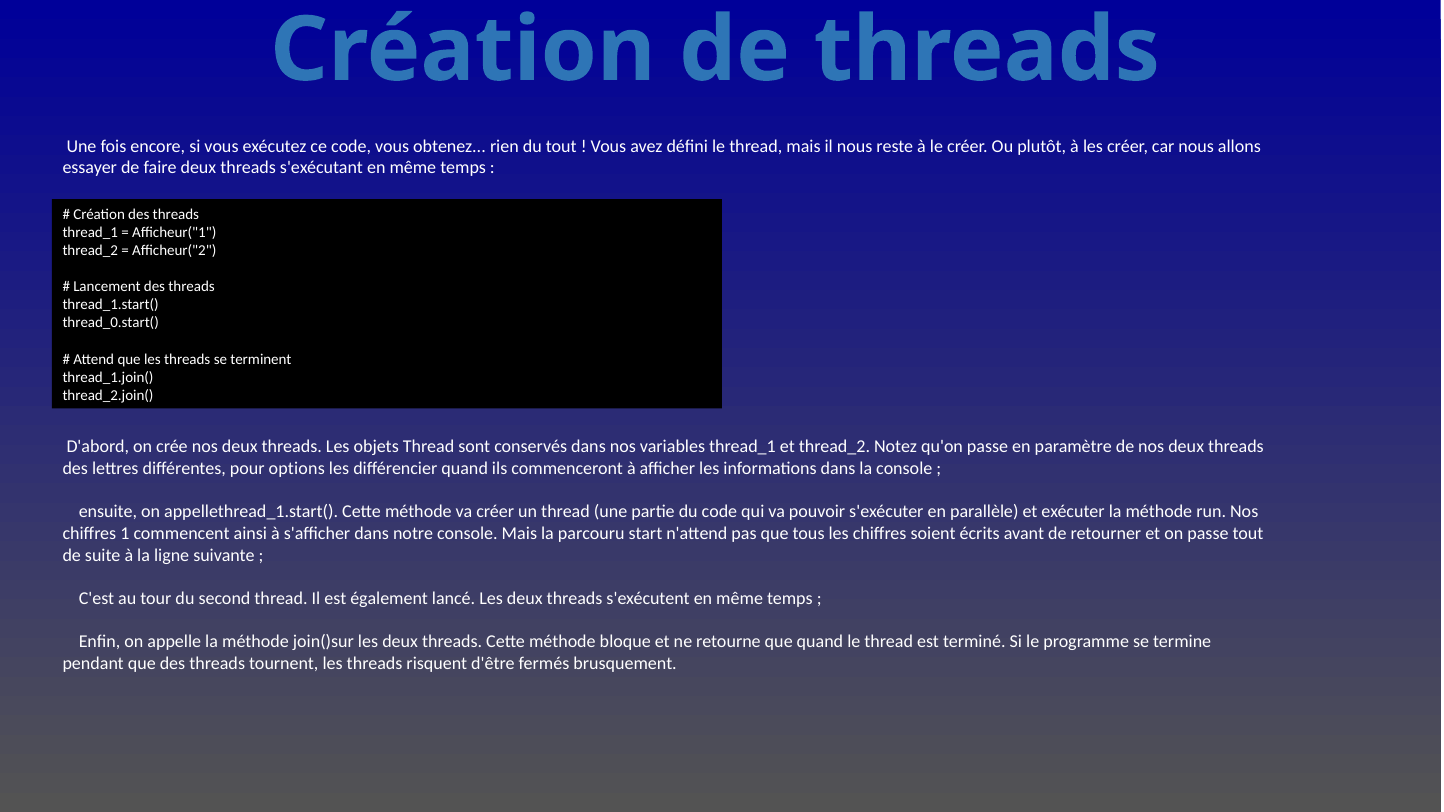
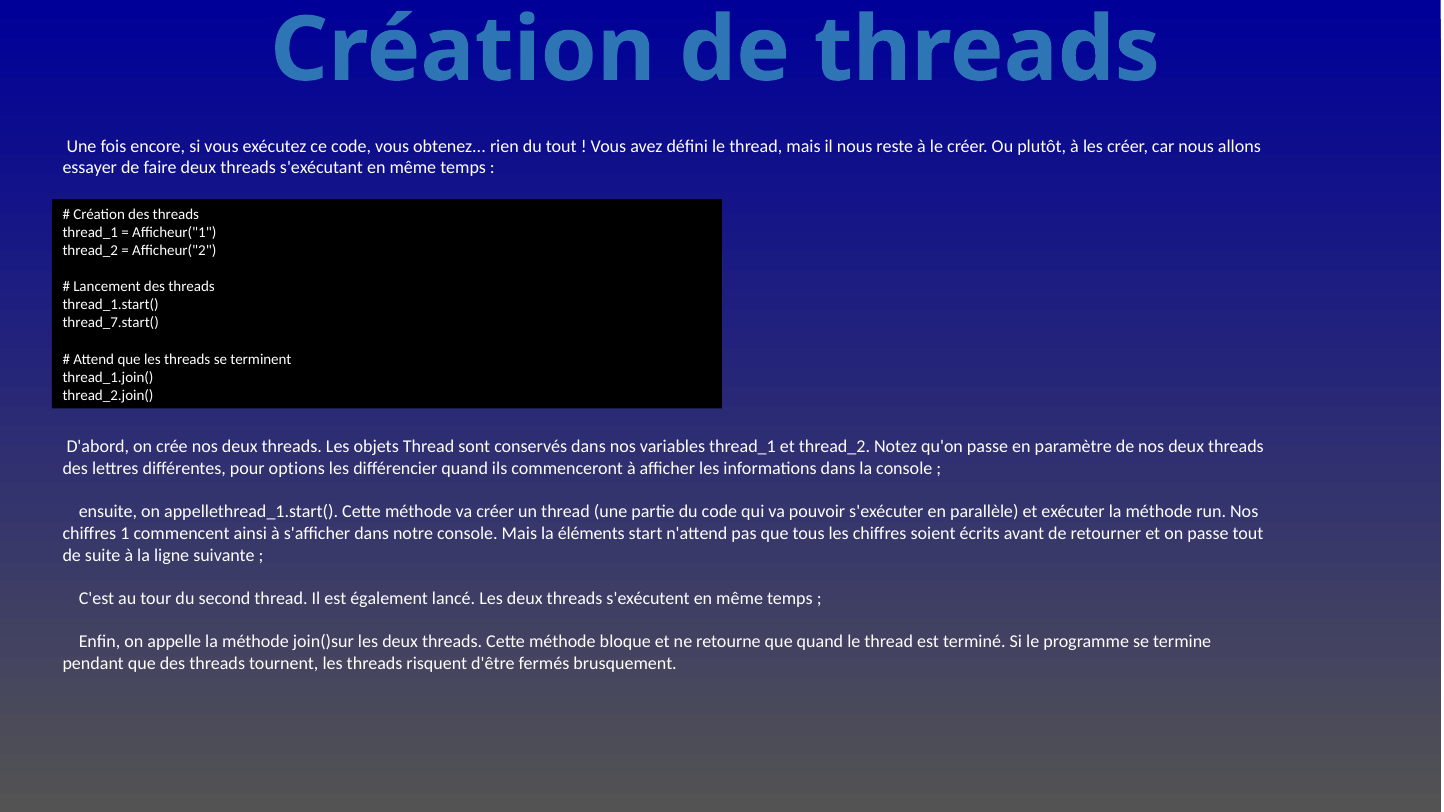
thread_0.start(: thread_0.start( -> thread_7.start( (111, 323)
parcouru: parcouru -> éléments (591, 534)
